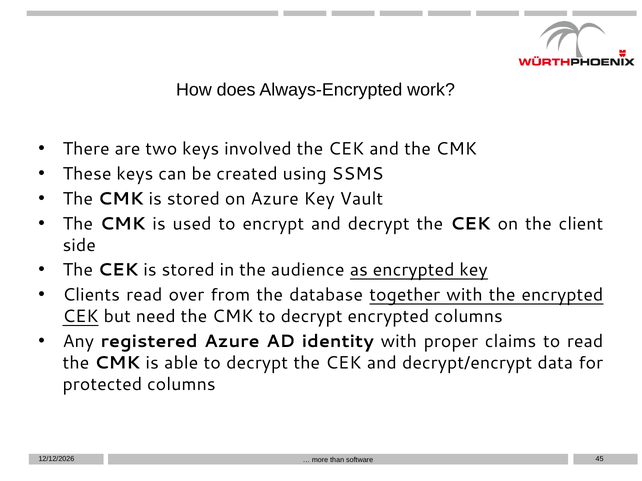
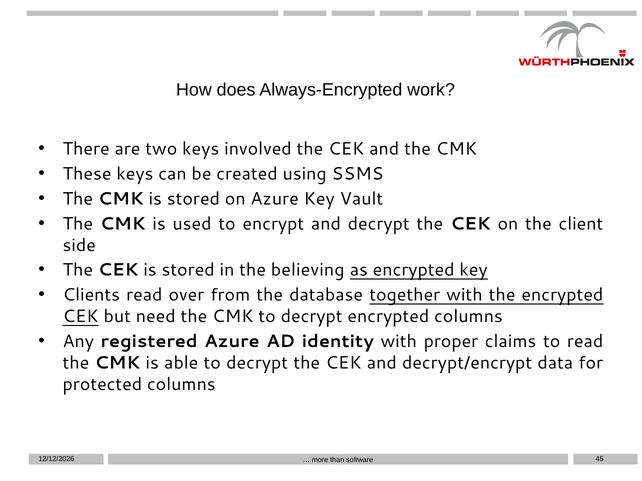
audience: audience -> believing (308, 270)
